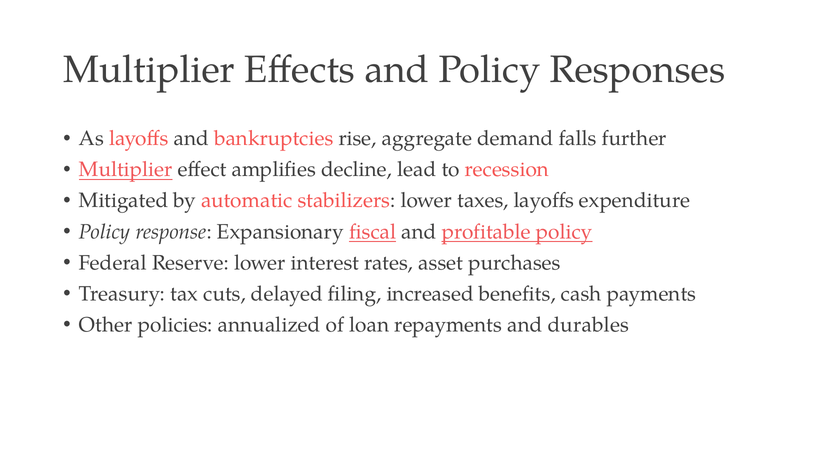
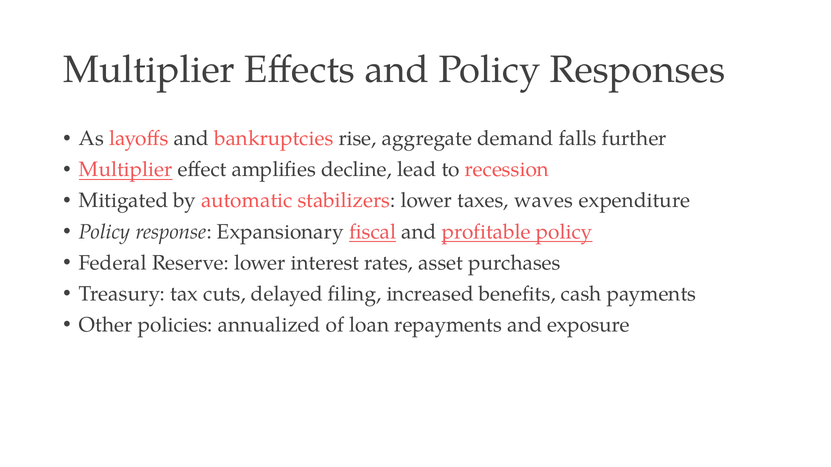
taxes layoffs: layoffs -> waves (544, 201)
durables: durables -> exposure (588, 325)
